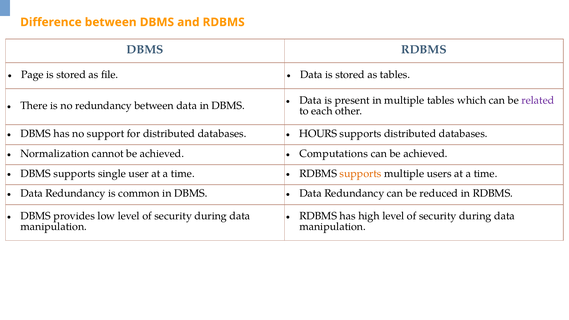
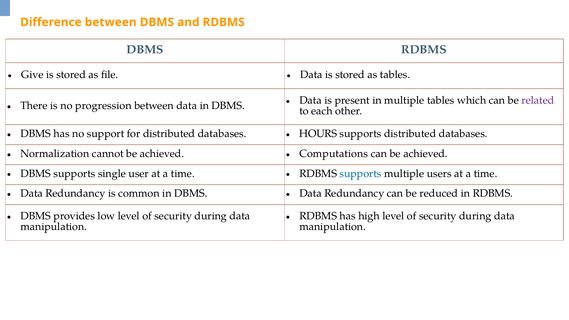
Page: Page -> Give (32, 75)
no redundancy: redundancy -> progression (103, 106)
supports colour: orange -> blue (361, 174)
